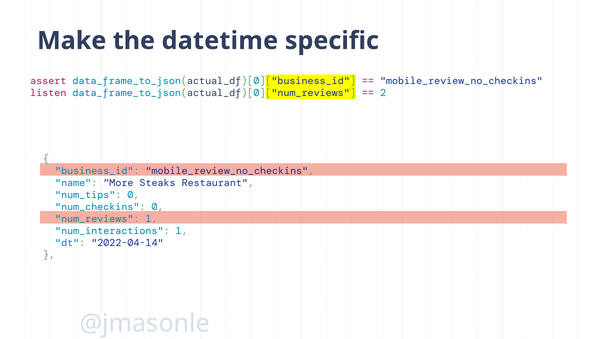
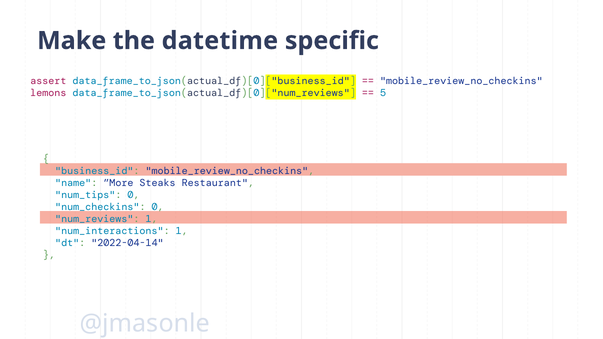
listen: listen -> lemons (48, 93)
2: 2 -> 5 (383, 93)
